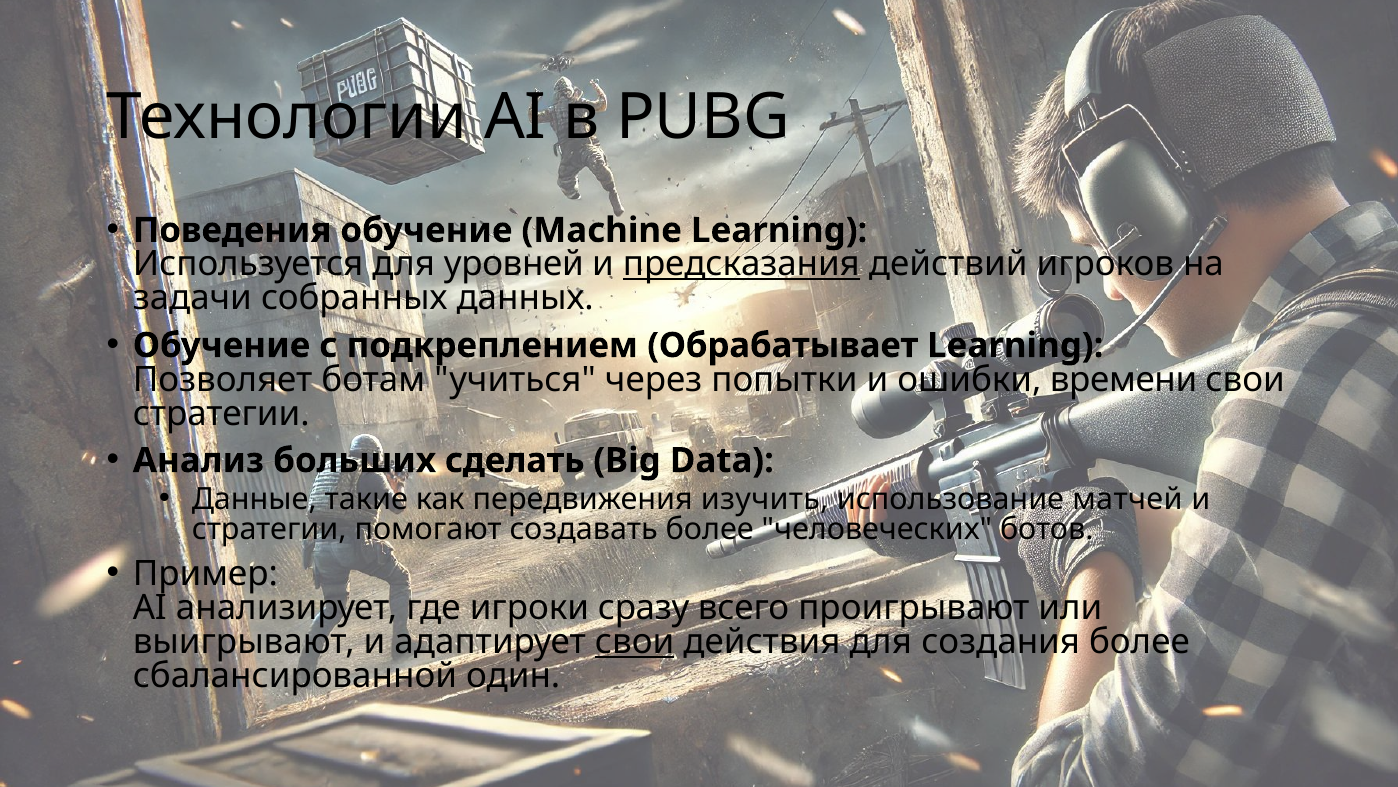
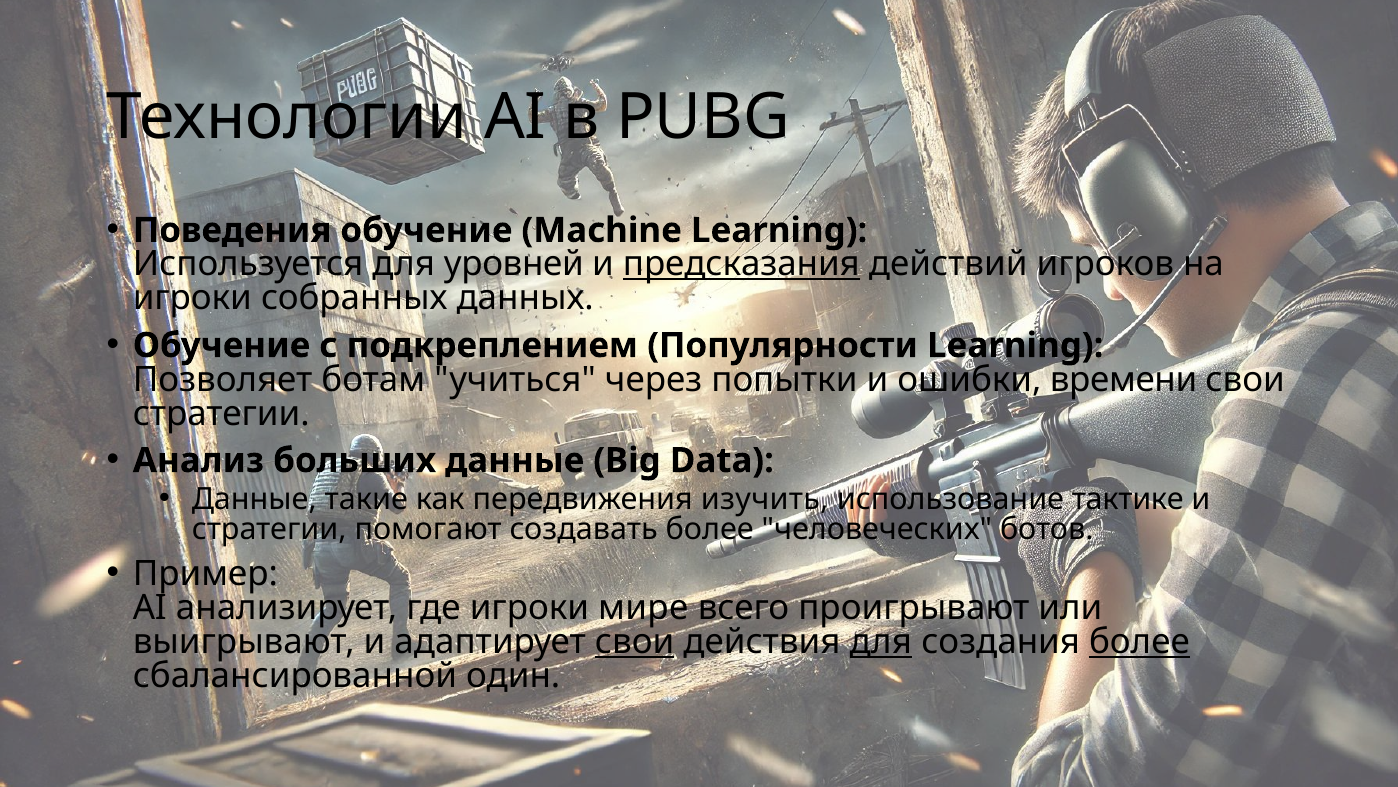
задачи: задачи -> игроки (192, 298)
Обрабатывает: Обрабатывает -> Популярности (783, 345)
больших сделать: сделать -> данные (515, 460)
матчей: матчей -> тактике (1128, 499)
сразу: сразу -> мире (643, 607)
для underline: none -> present (881, 641)
более underline: none -> present (1139, 641)
